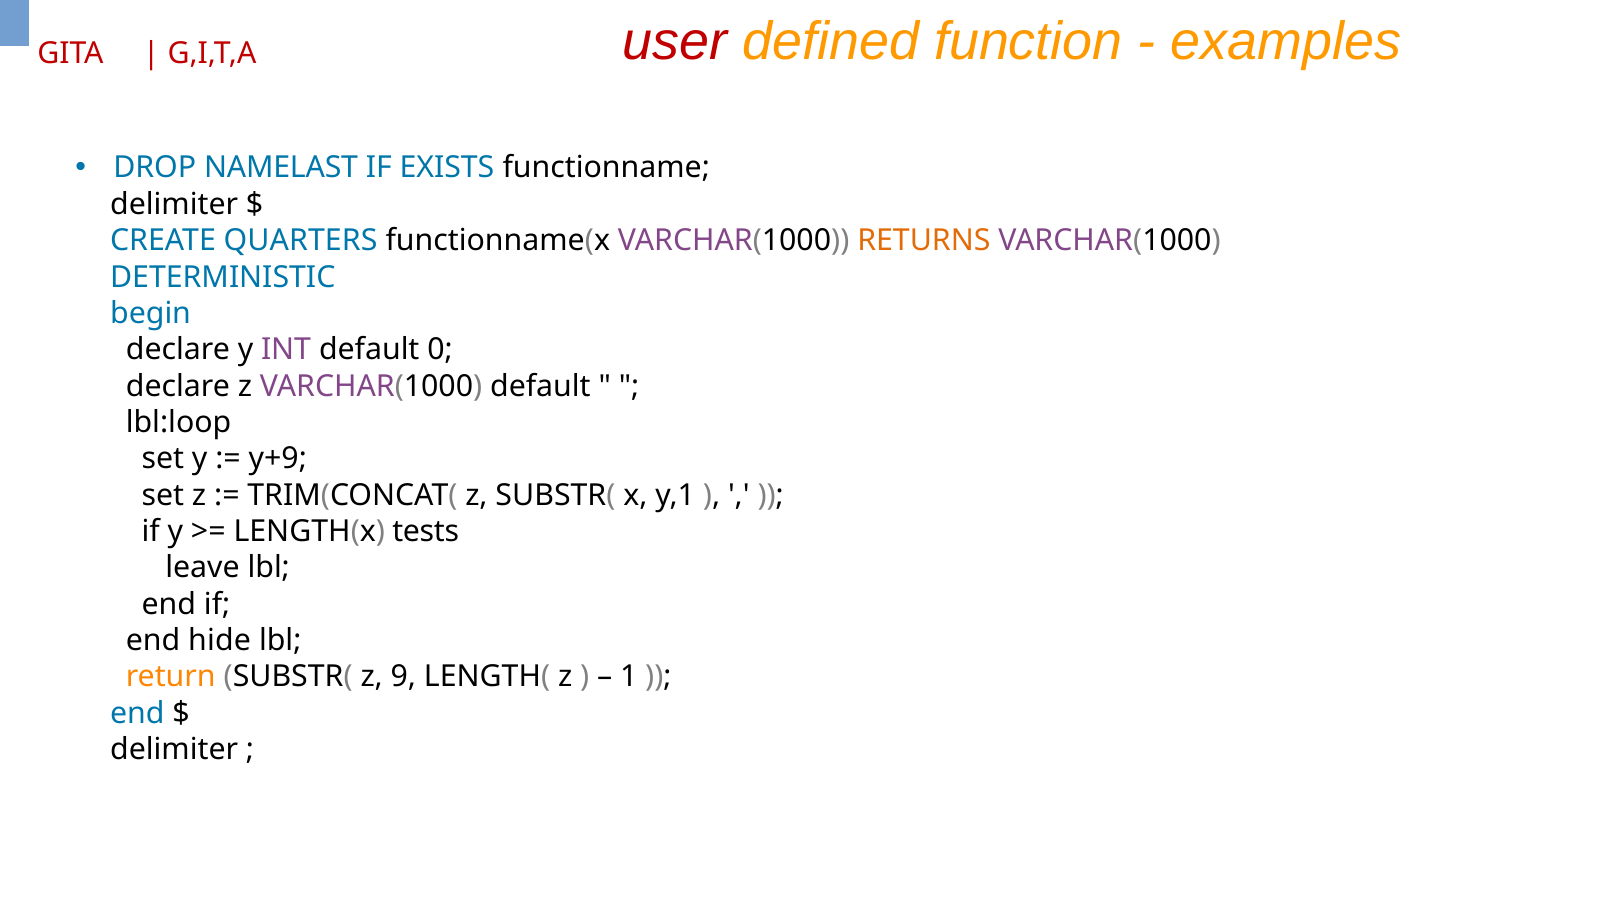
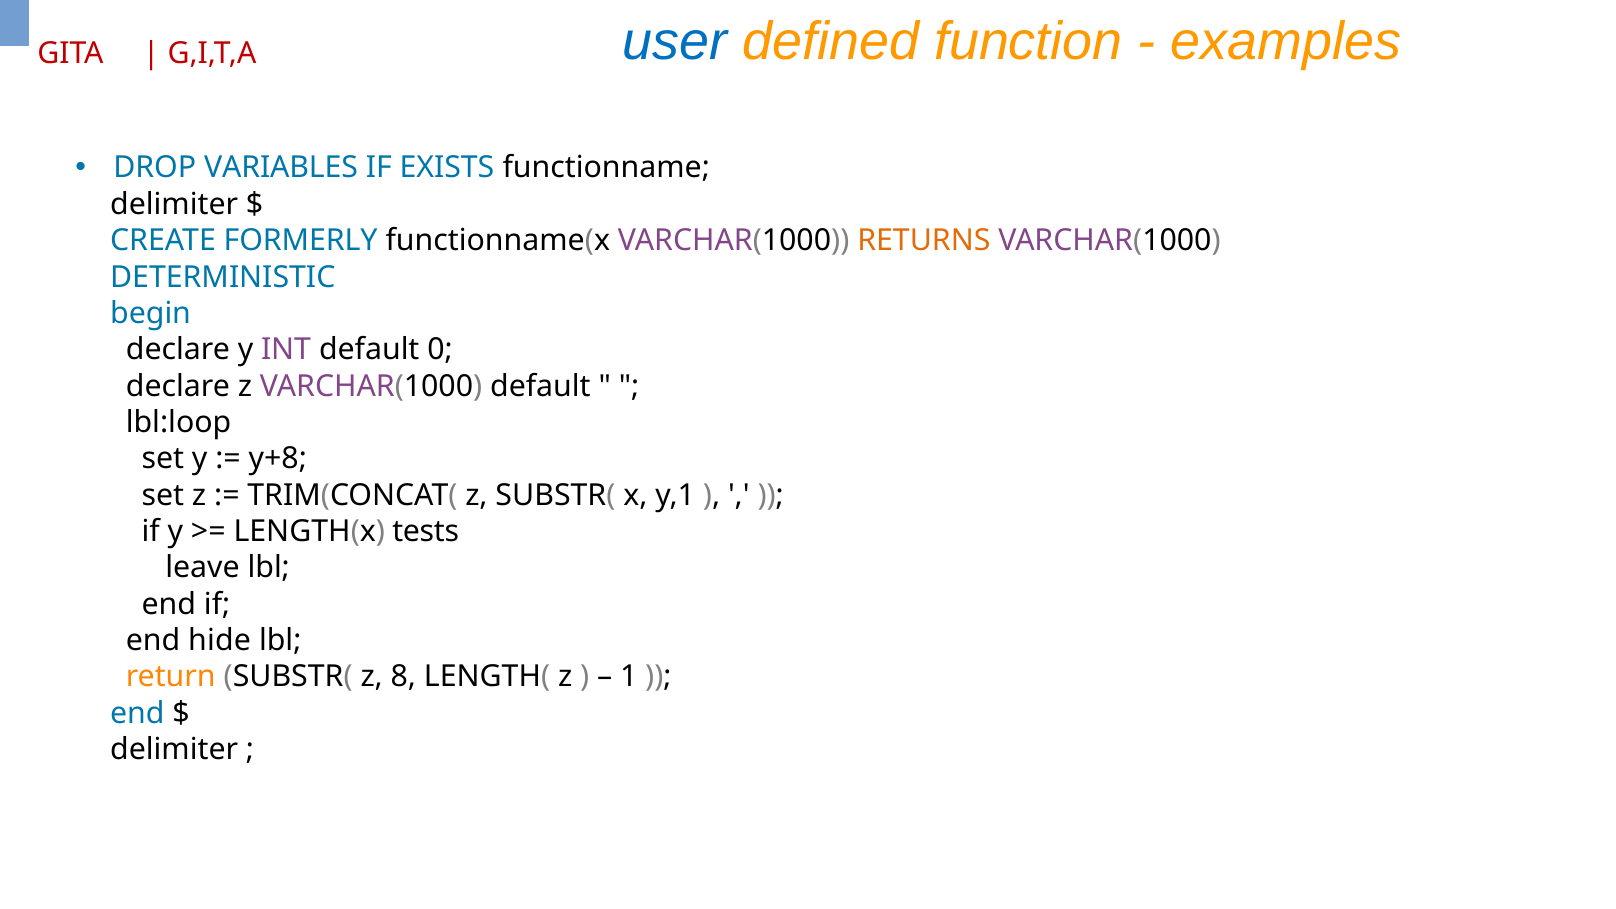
user colour: red -> blue (675, 42)
NAMELAST: NAMELAST -> VARIABLES (281, 168)
QUARTERS: QUARTERS -> FORMERLY (301, 241)
y+9: y+9 -> y+8 (278, 459)
9: 9 -> 8 (403, 677)
